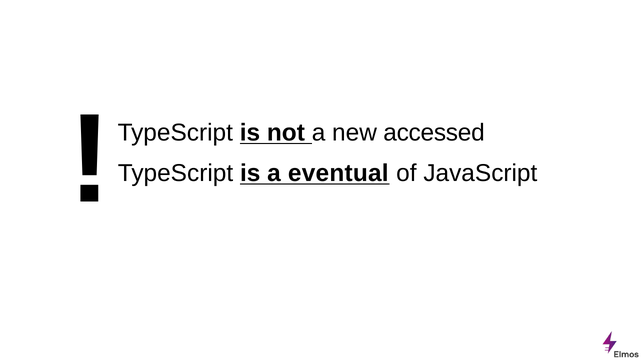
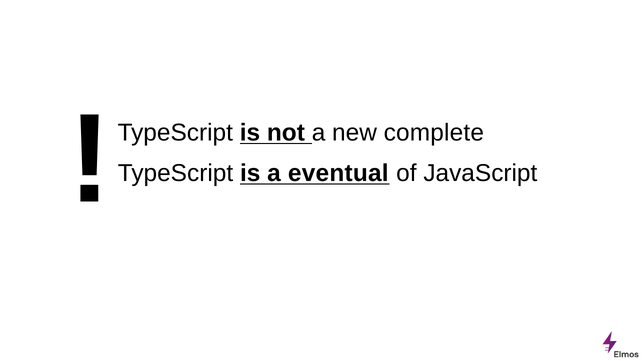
accessed: accessed -> complete (434, 133)
